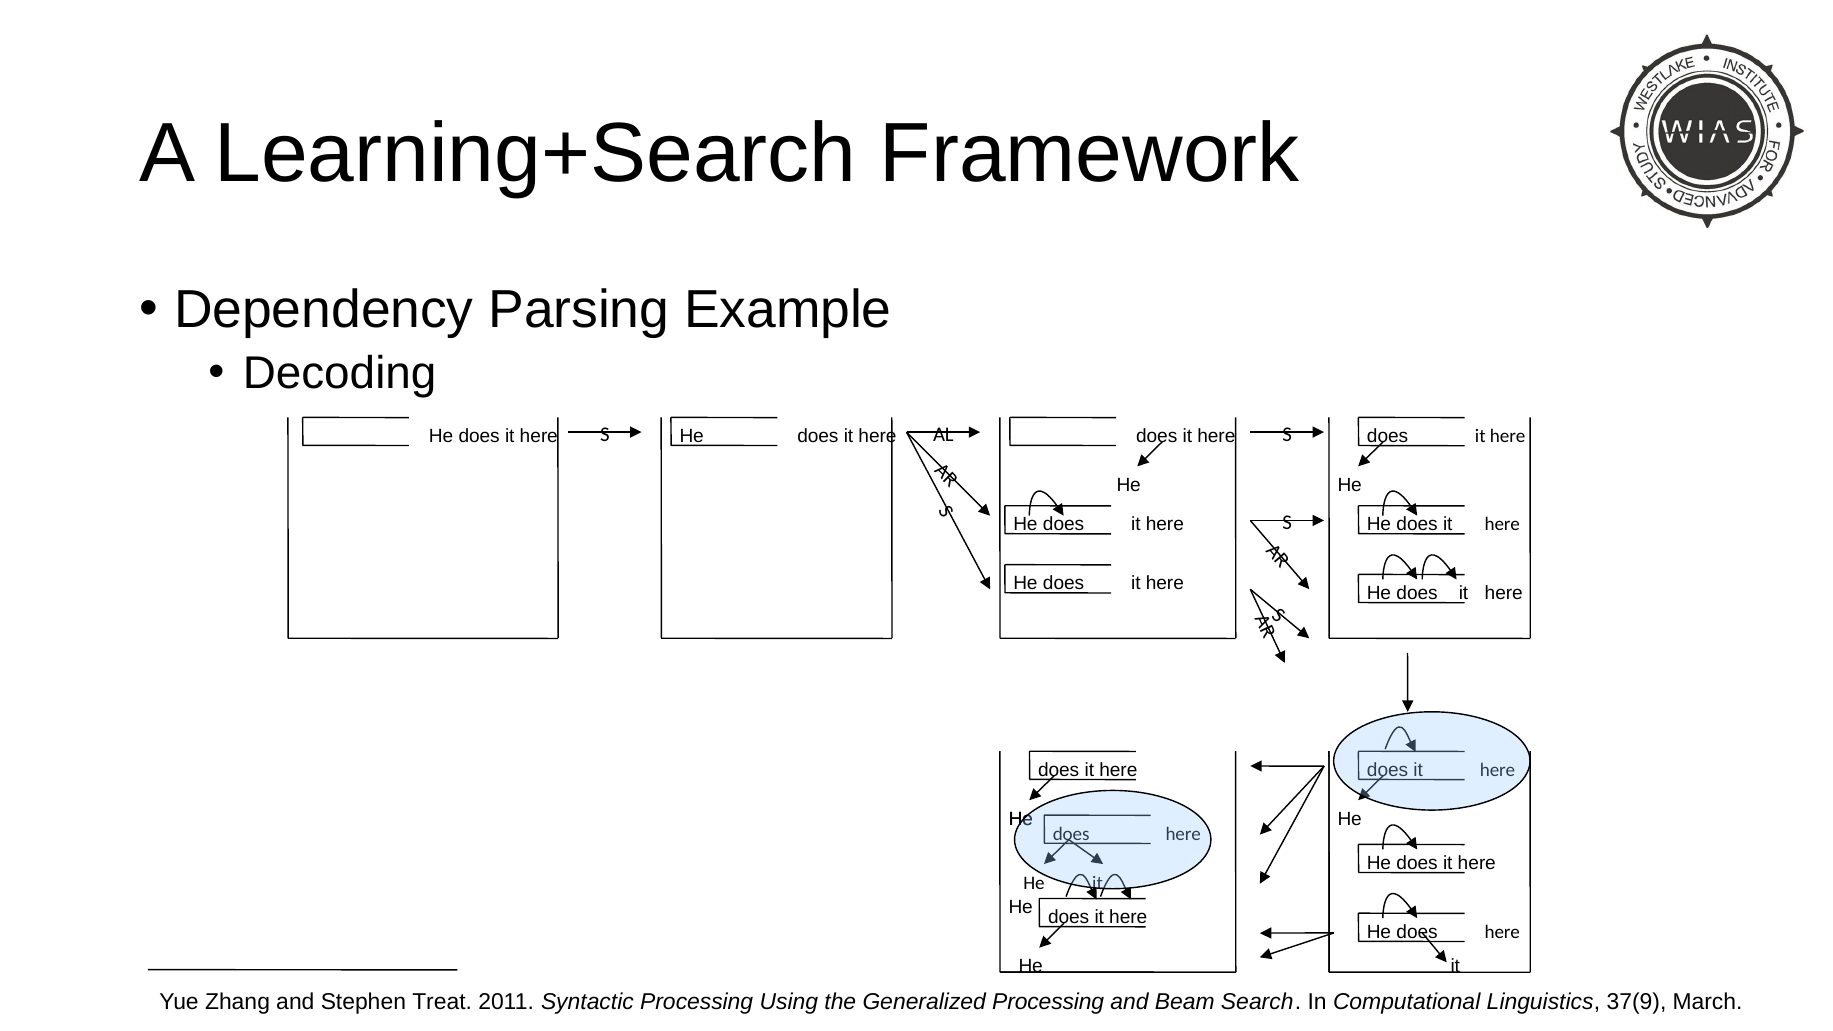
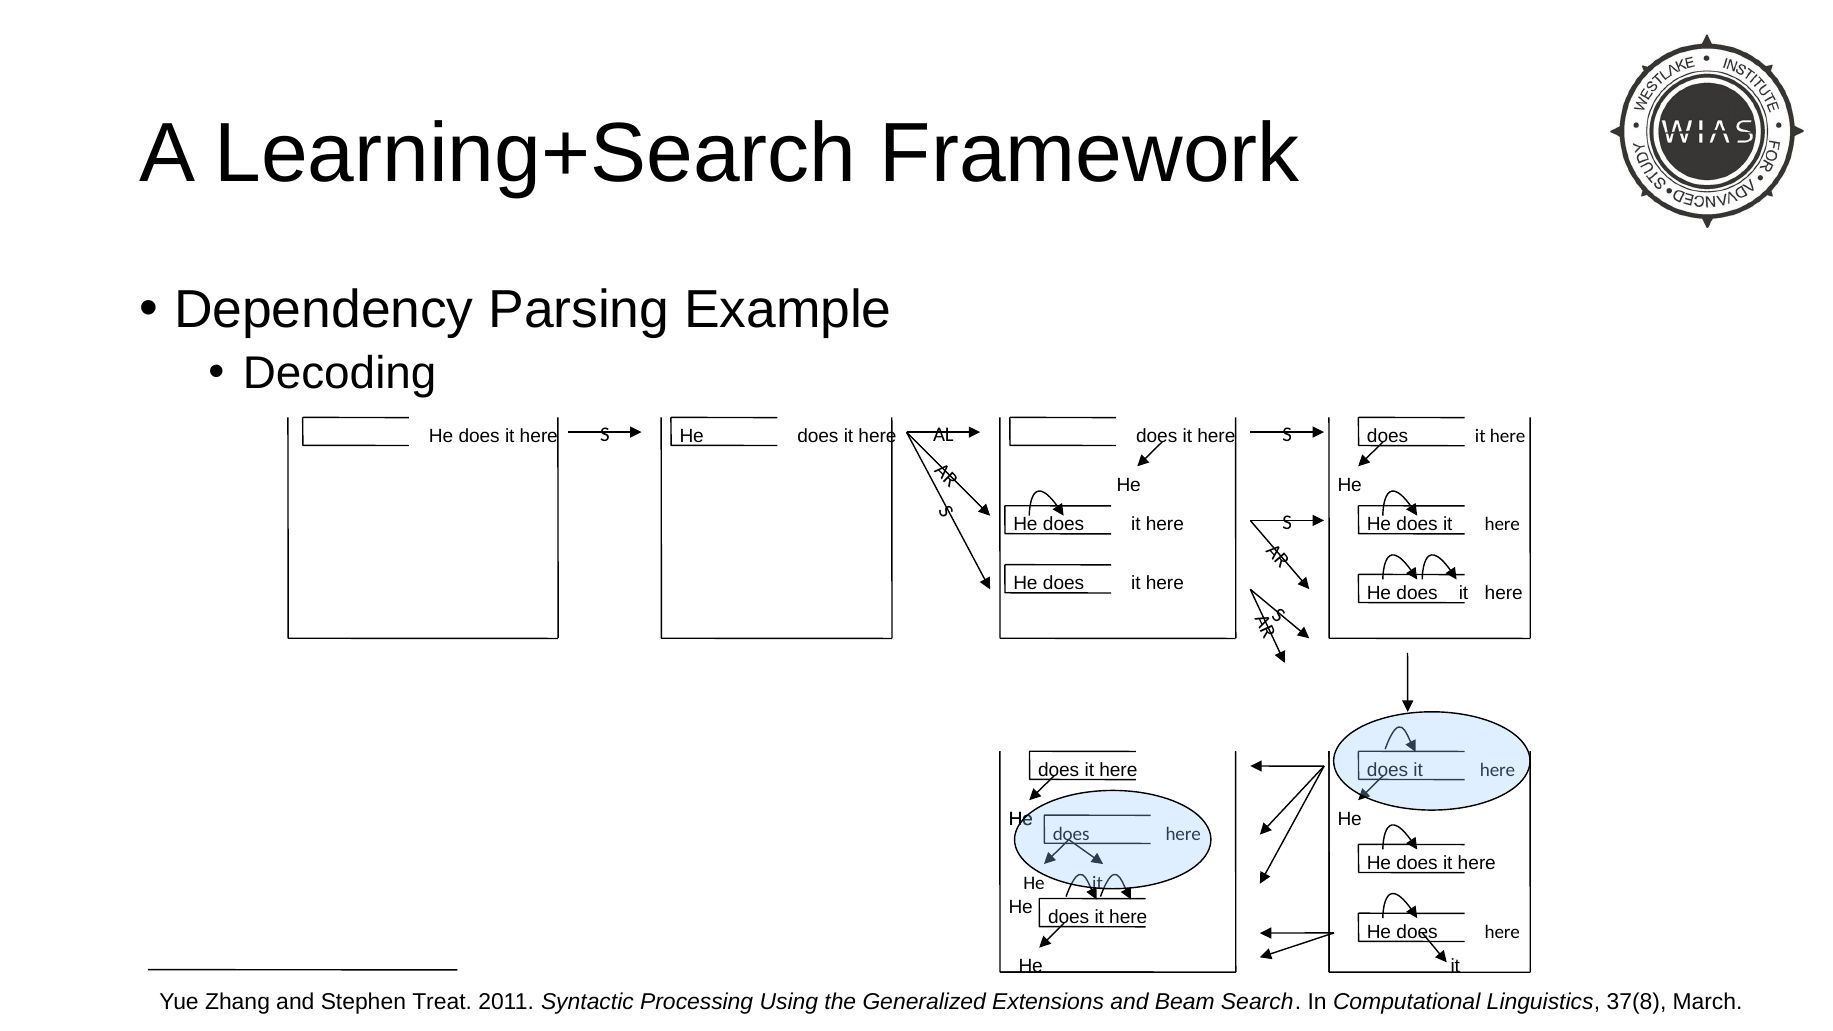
Generalized Processing: Processing -> Extensions (1048, 1002)
37(9: 37(9 -> 37(8 (1636, 1002)
